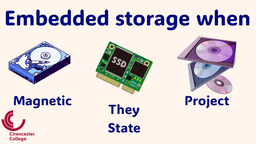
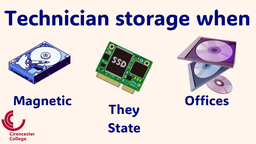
Embedded: Embedded -> Technician (57, 19)
Project: Project -> Offices (207, 101)
